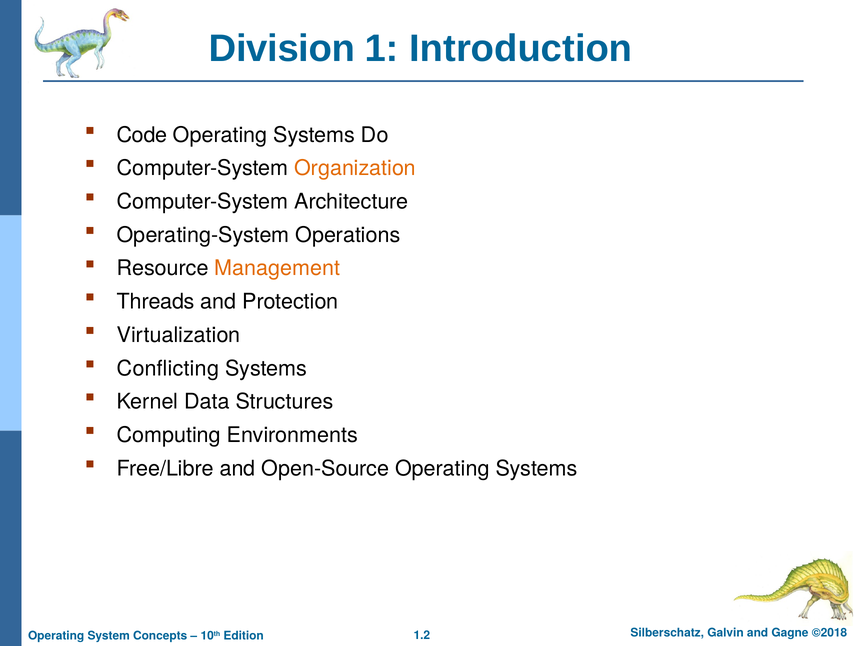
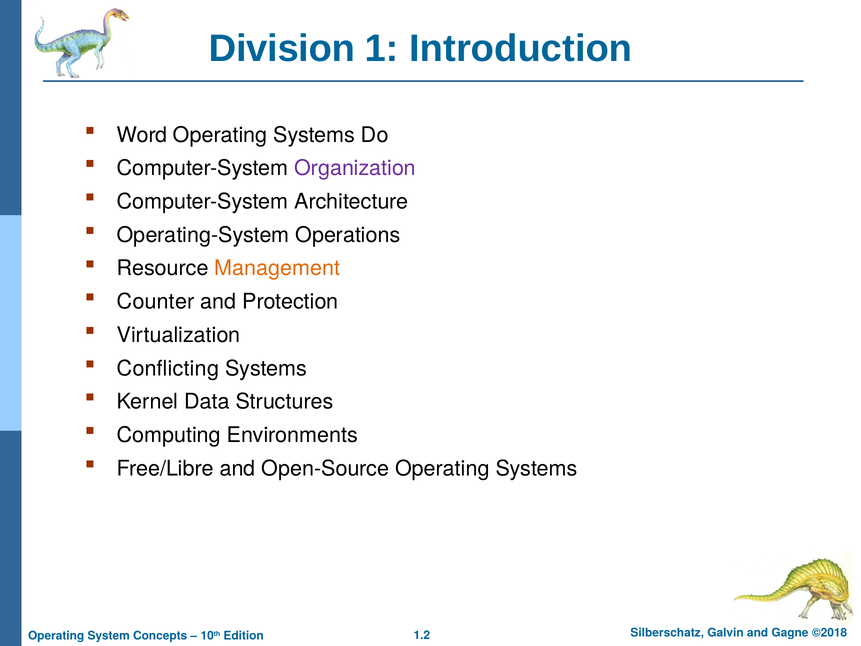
Code: Code -> Word (142, 135)
Organization colour: orange -> purple (355, 168)
Threads: Threads -> Counter (156, 302)
